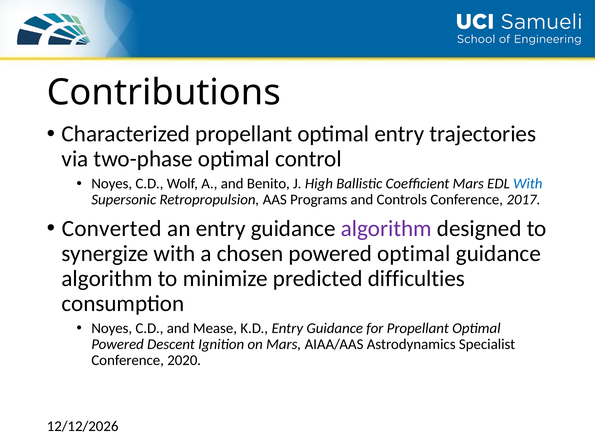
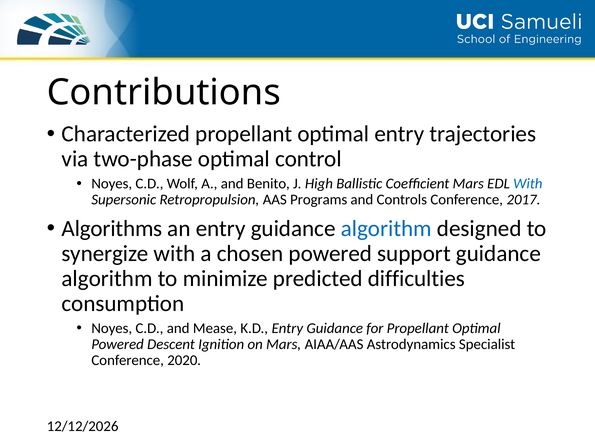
Converted: Converted -> Algorithms (112, 229)
algorithm colour: purple -> blue (386, 229)
powered optimal: optimal -> support (414, 254)
